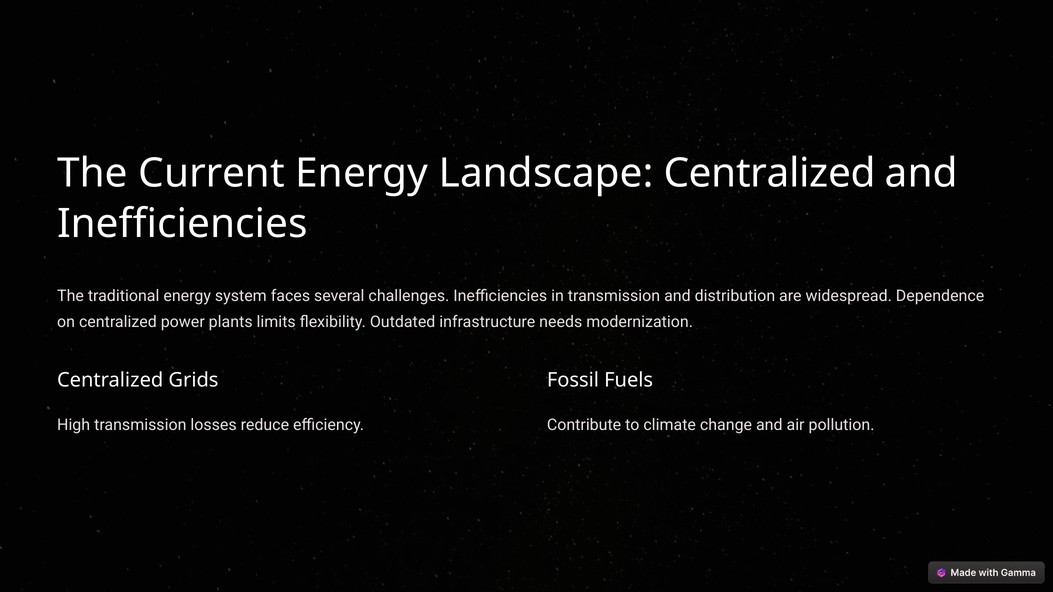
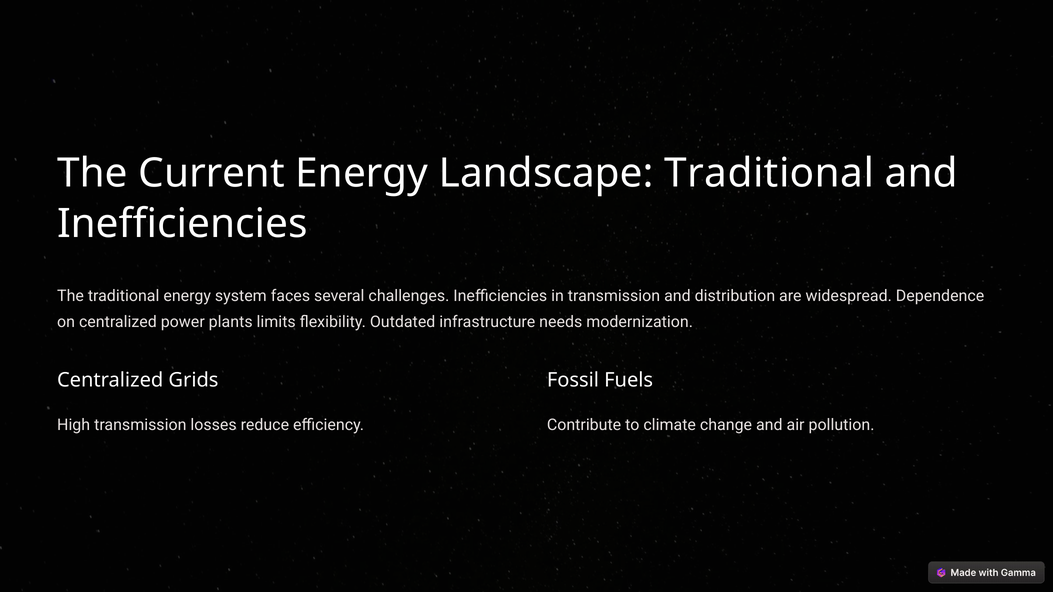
Landscape Centralized: Centralized -> Traditional (769, 173)
